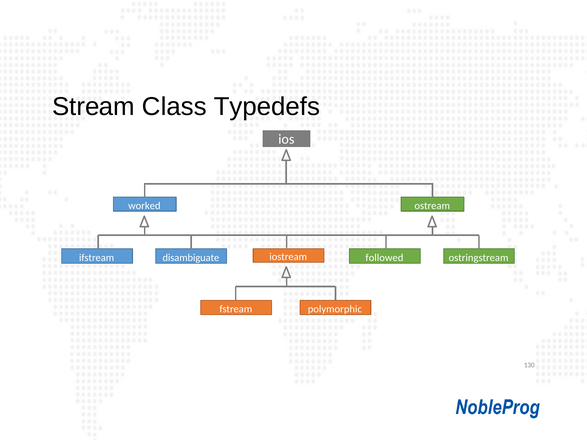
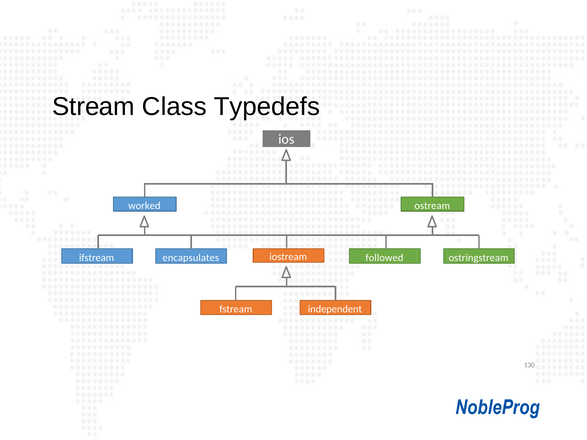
disambiguate: disambiguate -> encapsulates (191, 258)
polymorphic: polymorphic -> independent (335, 309)
